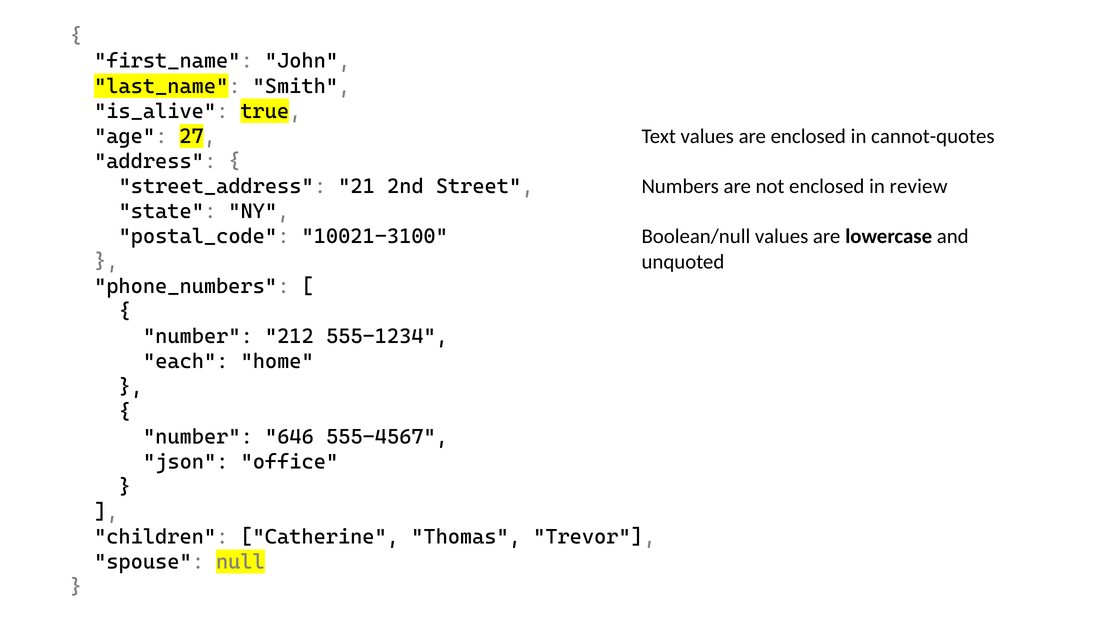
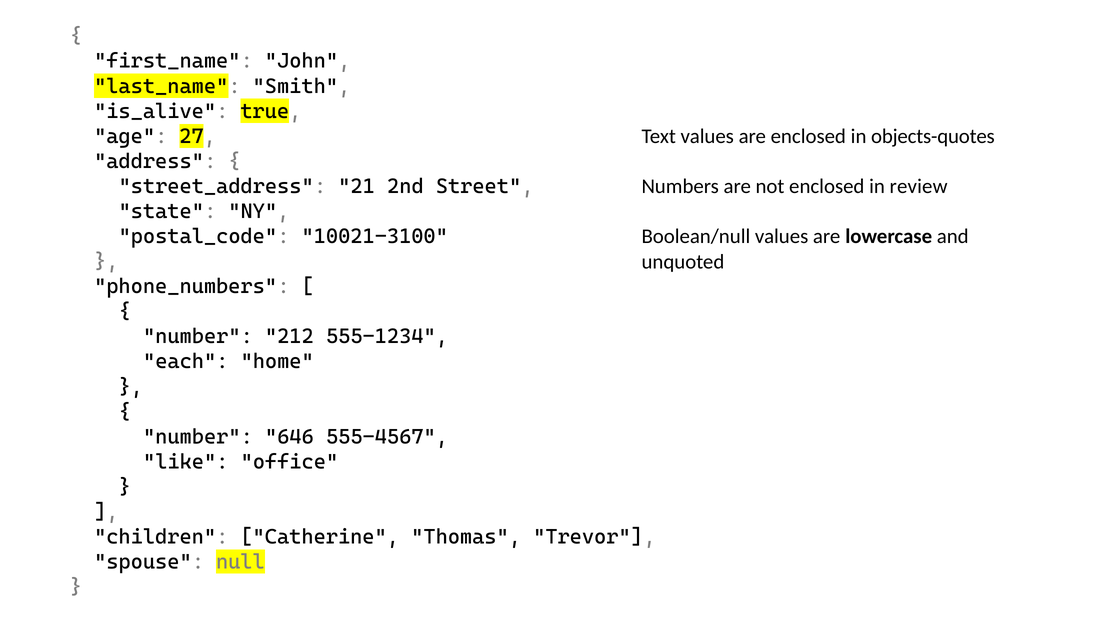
cannot-quotes: cannot-quotes -> objects-quotes (933, 136)
json: json -> like (186, 461)
